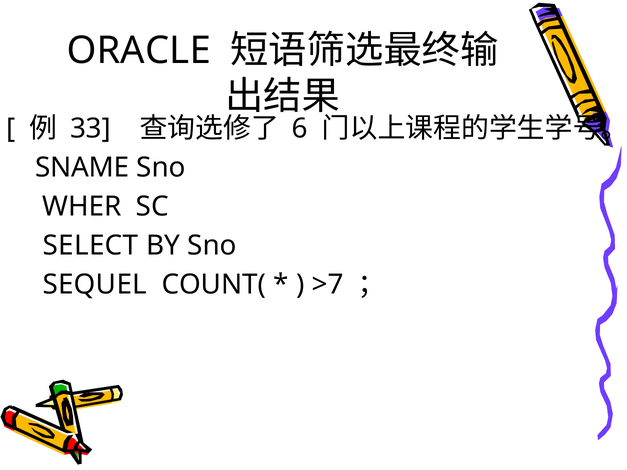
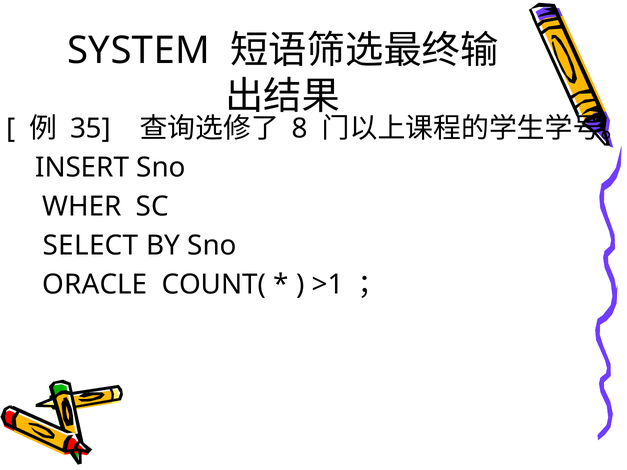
ORACLE: ORACLE -> SYSTEM (139, 51)
33: 33 -> 35 (91, 129)
6: 6 -> 8 (300, 129)
SNAME: SNAME -> INSERT (82, 168)
SEQUEL: SEQUEL -> ORACLE (95, 285)
>7: >7 -> >1 (328, 285)
